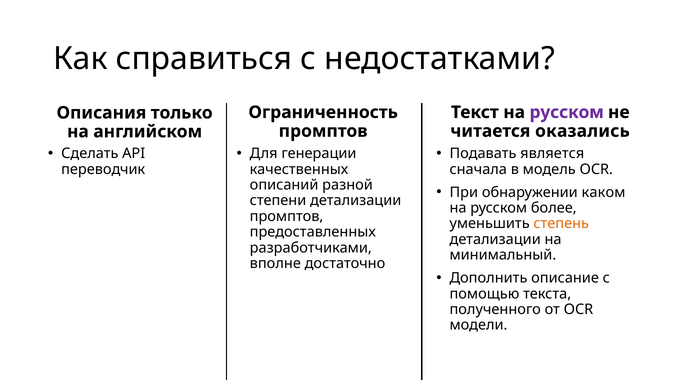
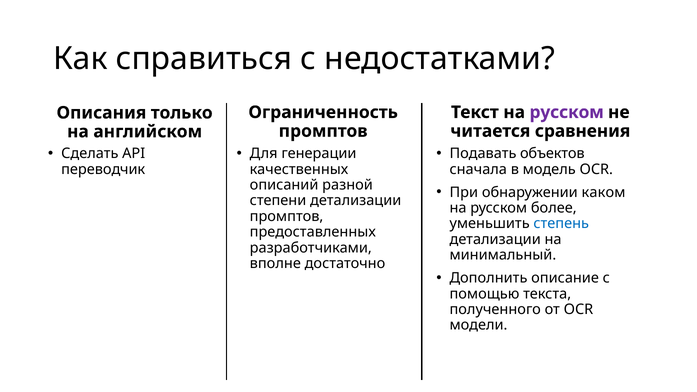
оказались: оказались -> сравнения (583, 131)
является: является -> объектов (552, 154)
степень colour: orange -> blue (561, 224)
